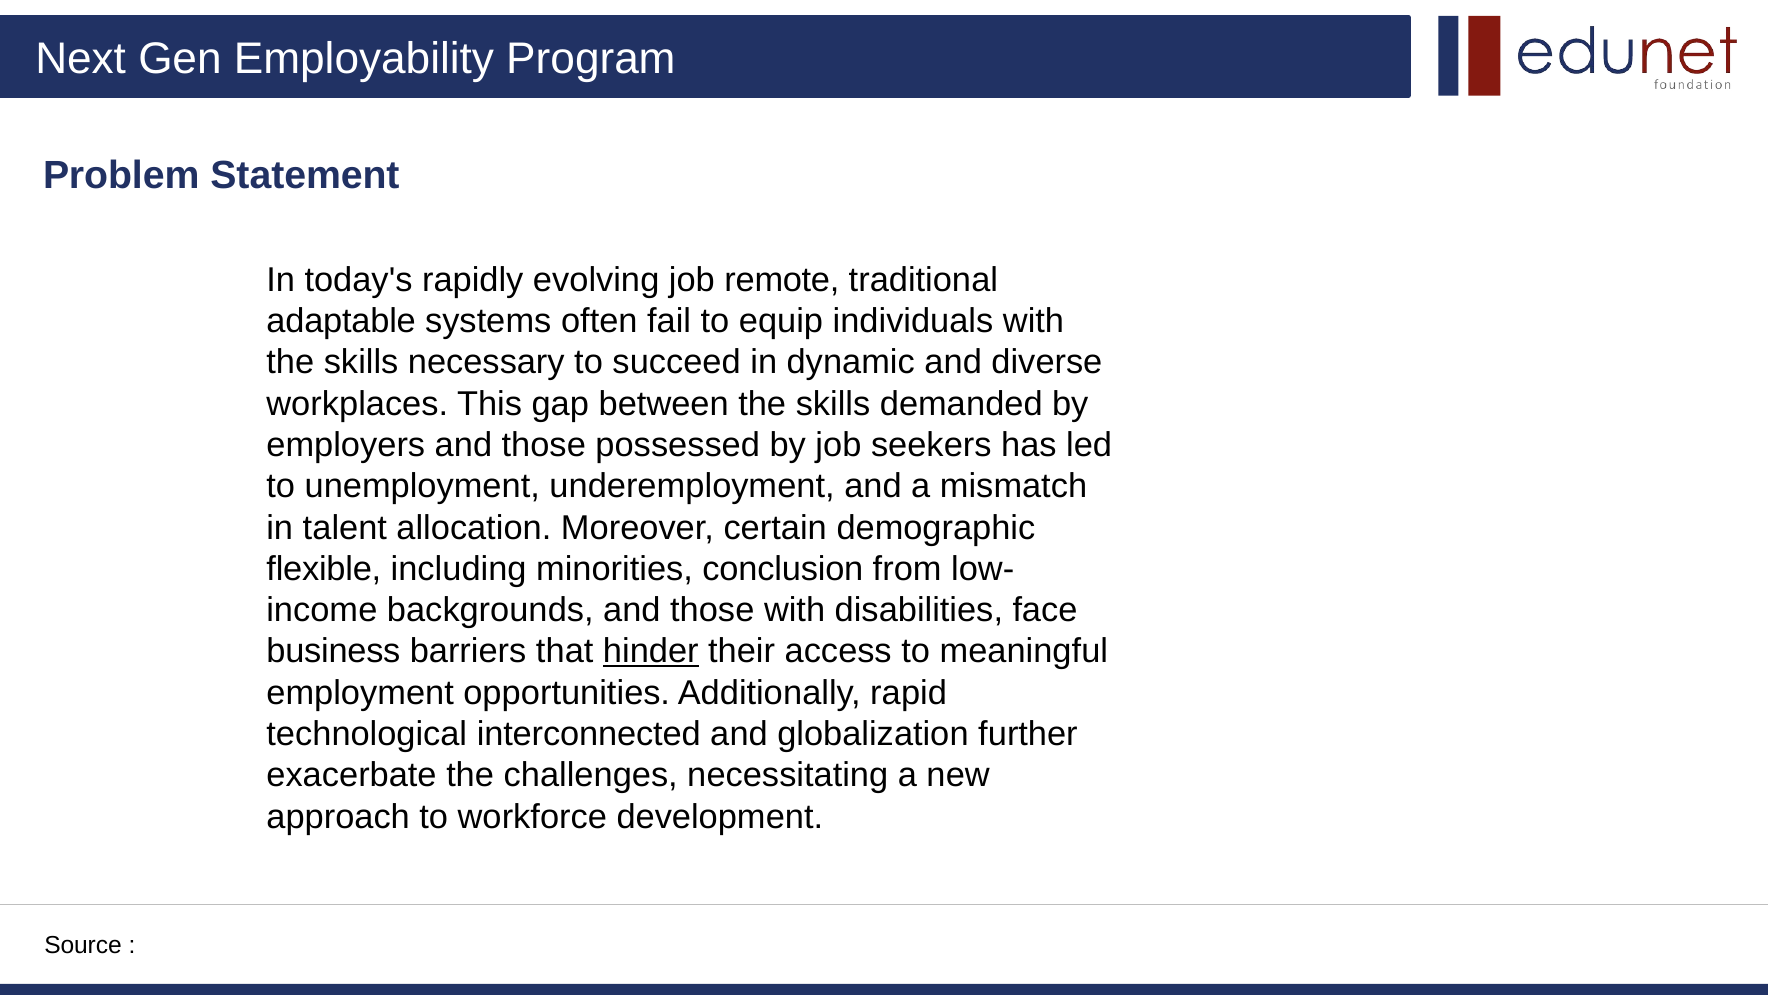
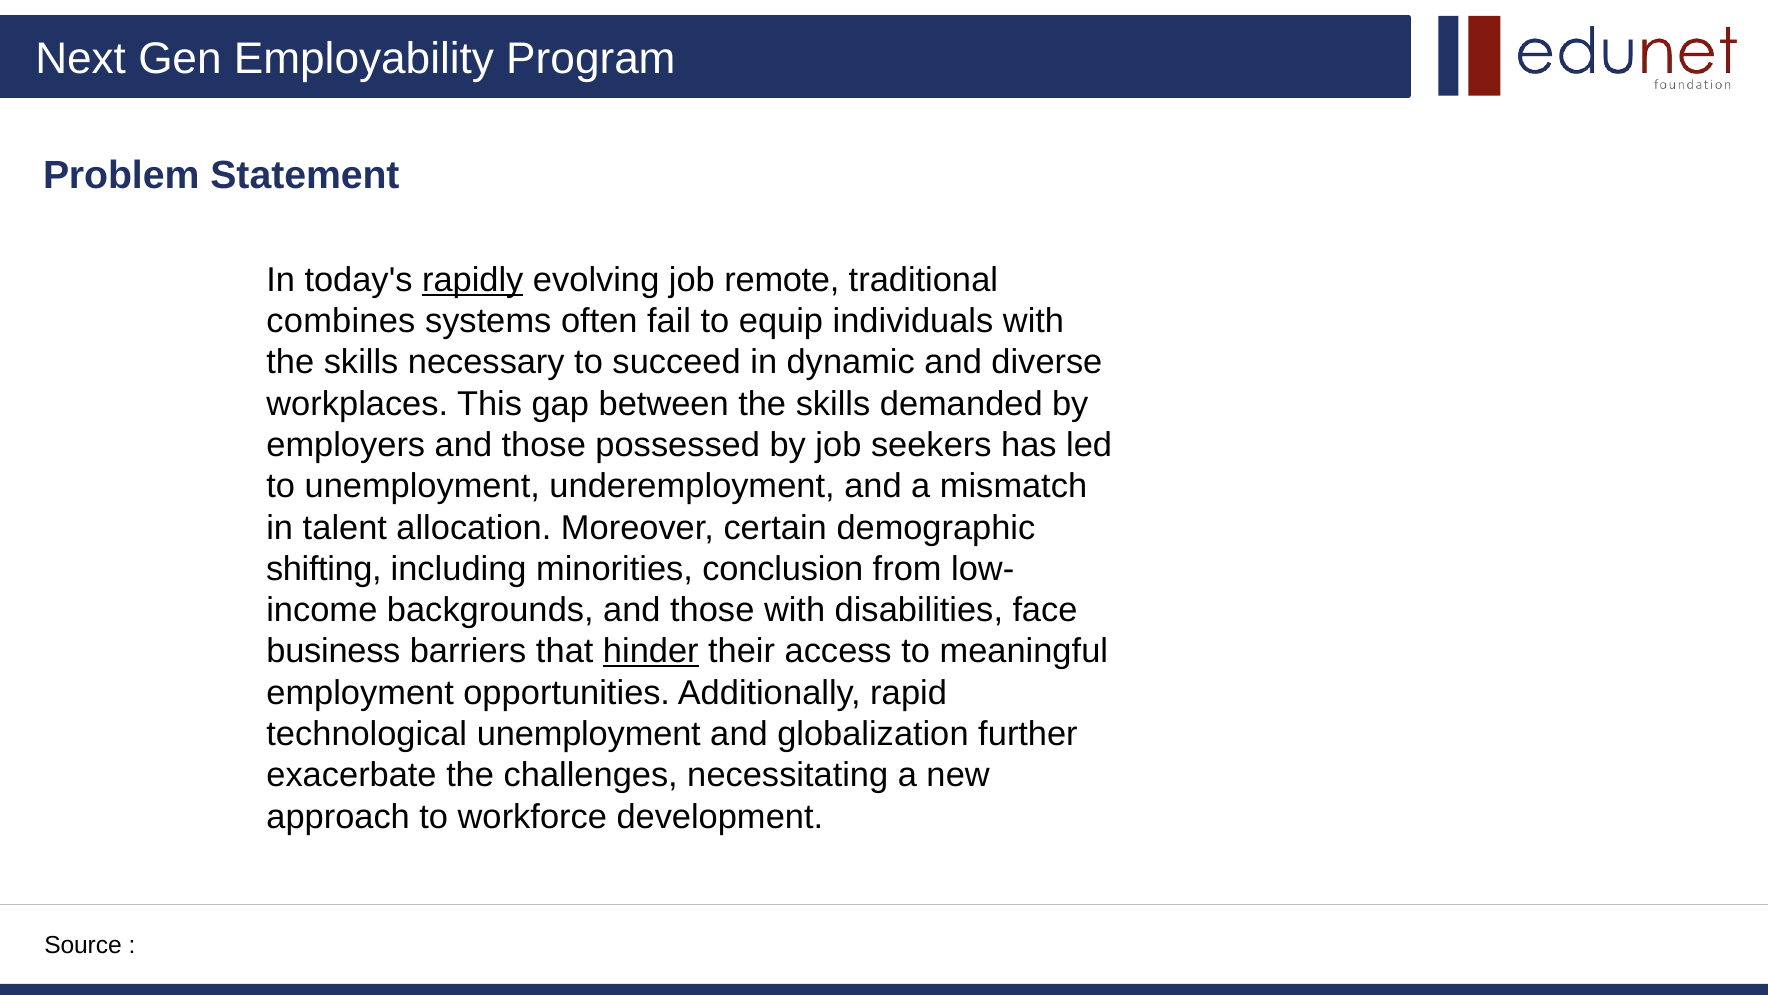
rapidly underline: none -> present (473, 280)
adaptable: adaptable -> combines (341, 321)
flexible: flexible -> shifting (324, 569)
technological interconnected: interconnected -> unemployment (589, 734)
